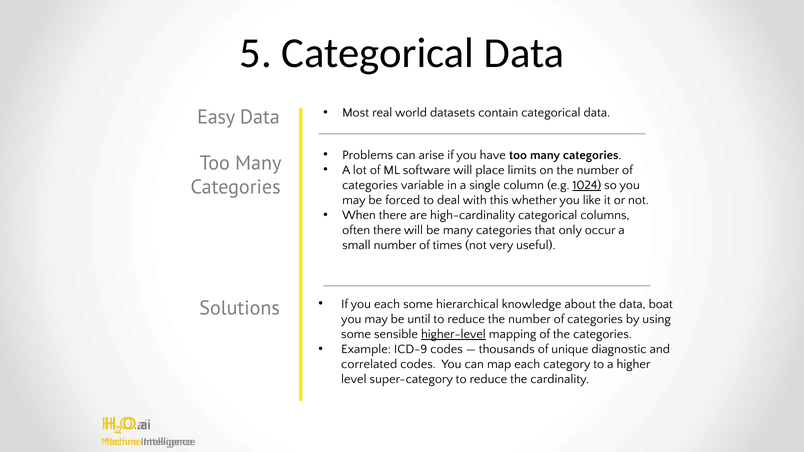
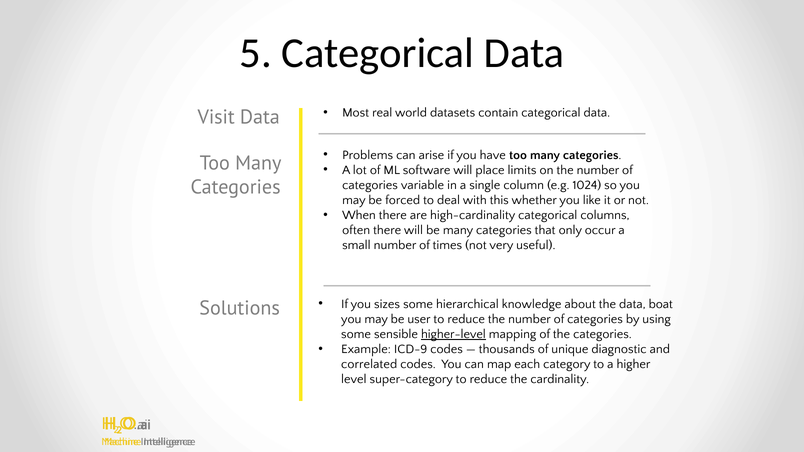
Easy: Easy -> Visit (216, 117)
1024 underline: present -> none (587, 185)
you each: each -> sizes (387, 304)
until: until -> user (419, 319)
